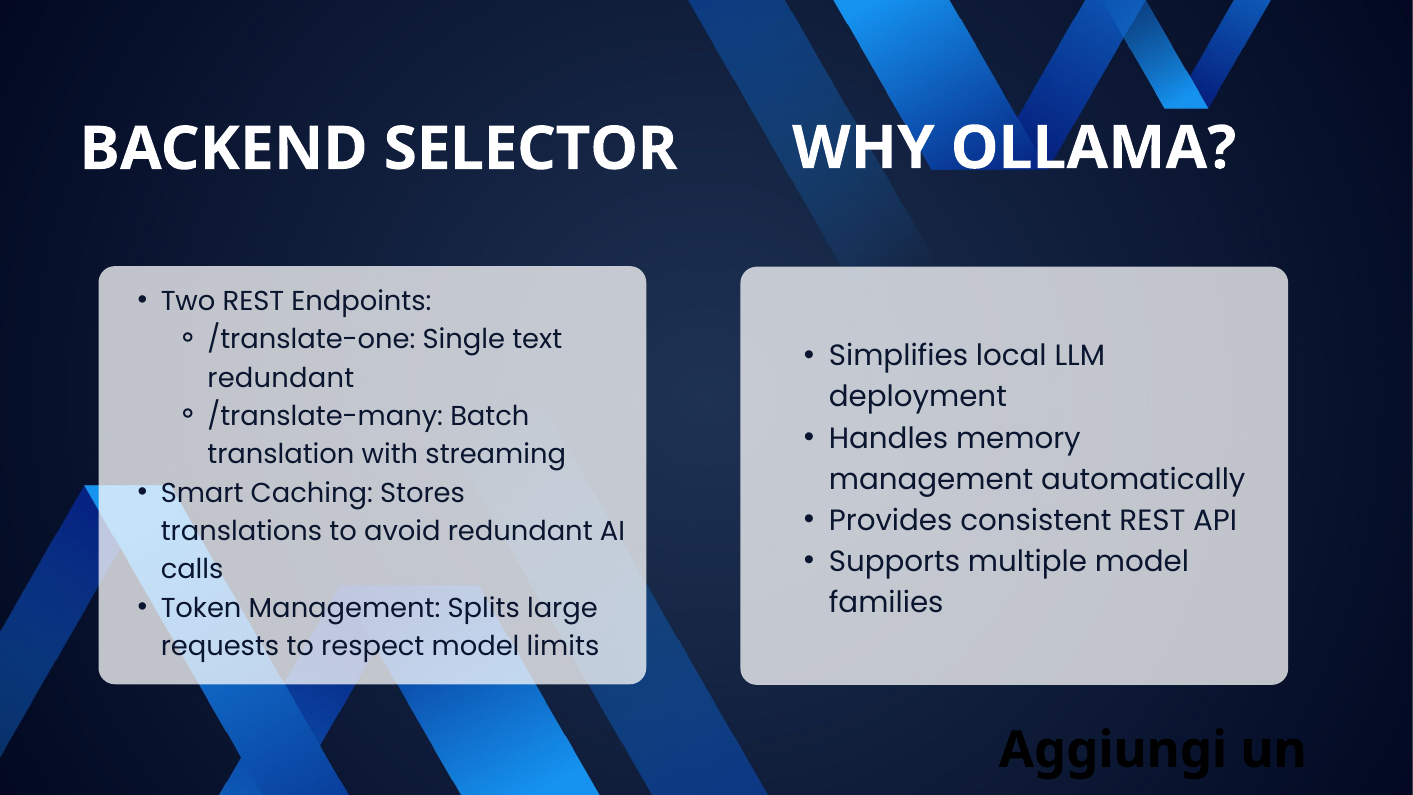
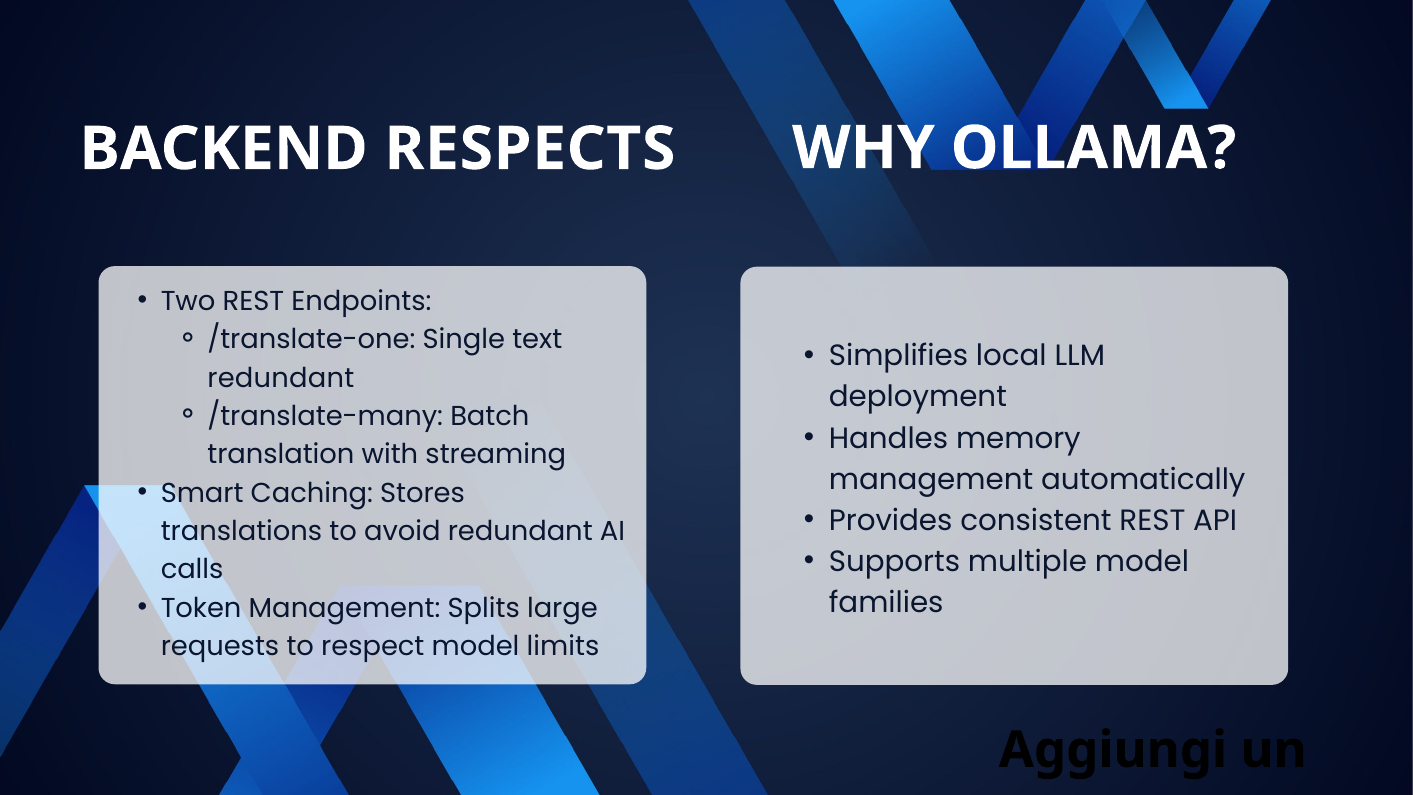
SELECTOR: SELECTOR -> RESPECTS (530, 149)
